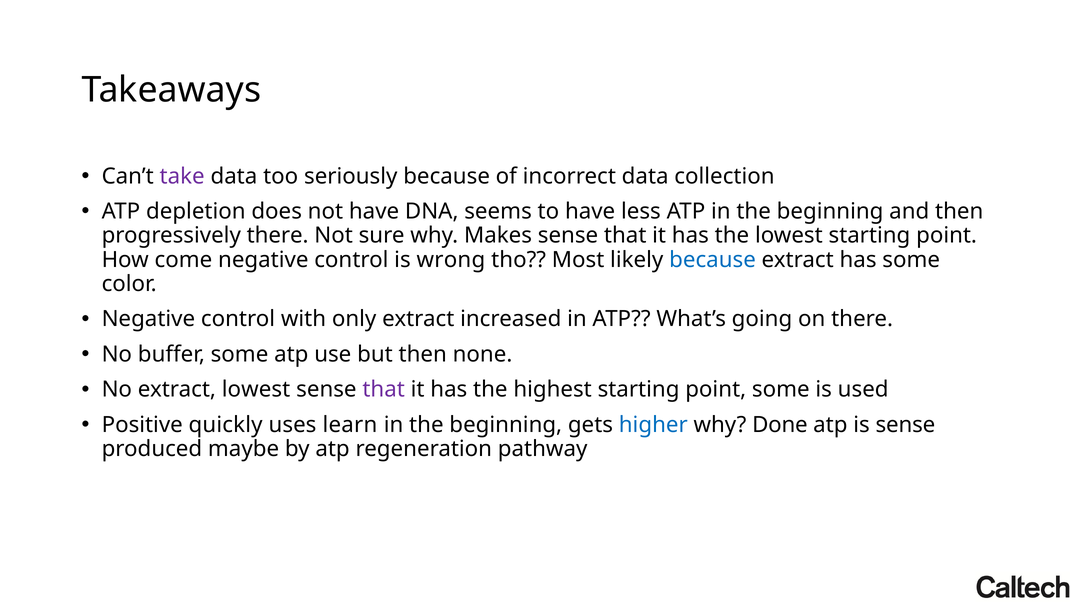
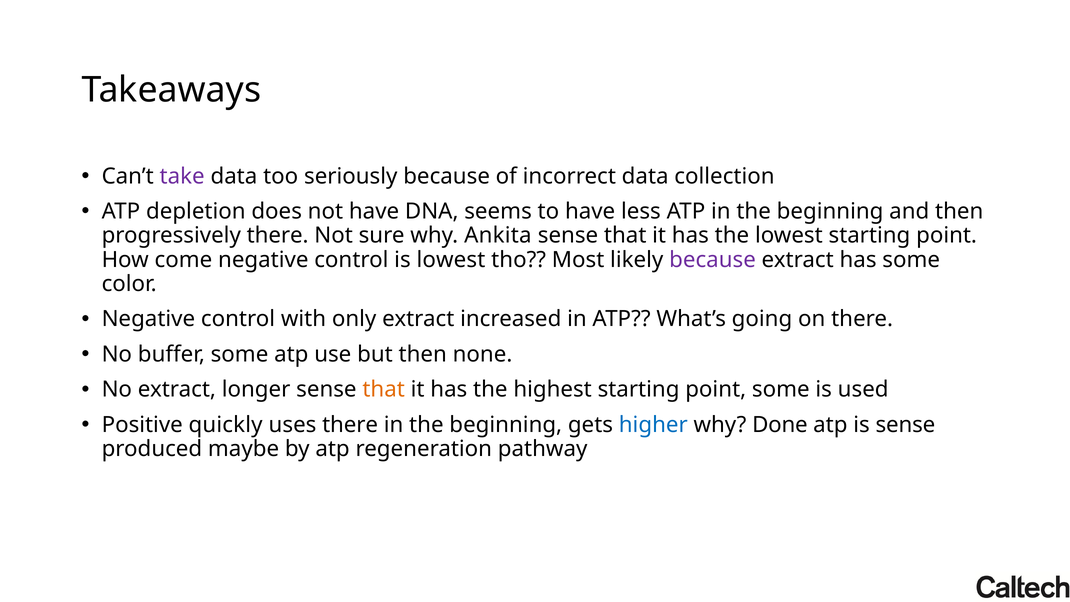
Makes: Makes -> Ankita (498, 236)
is wrong: wrong -> lowest (451, 260)
because colour: blue -> purple (713, 260)
extract lowest: lowest -> longer (256, 390)
that colour: purple -> orange (384, 390)
uses learn: learn -> there (350, 425)
